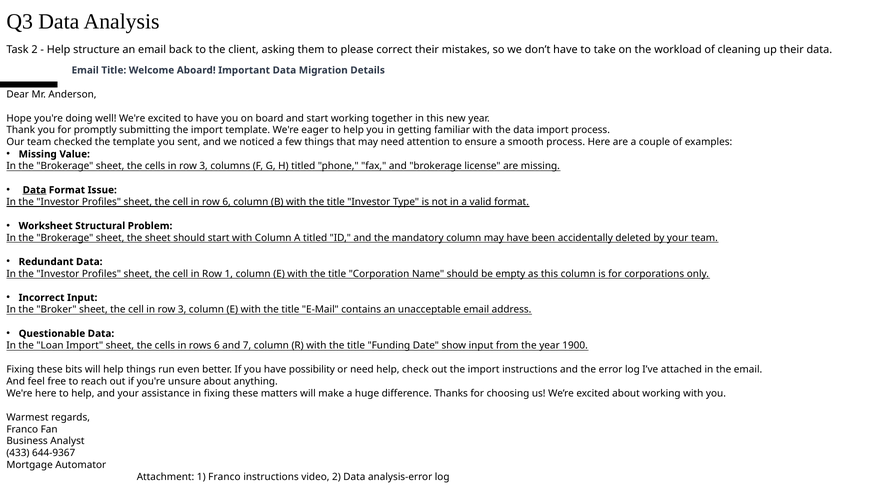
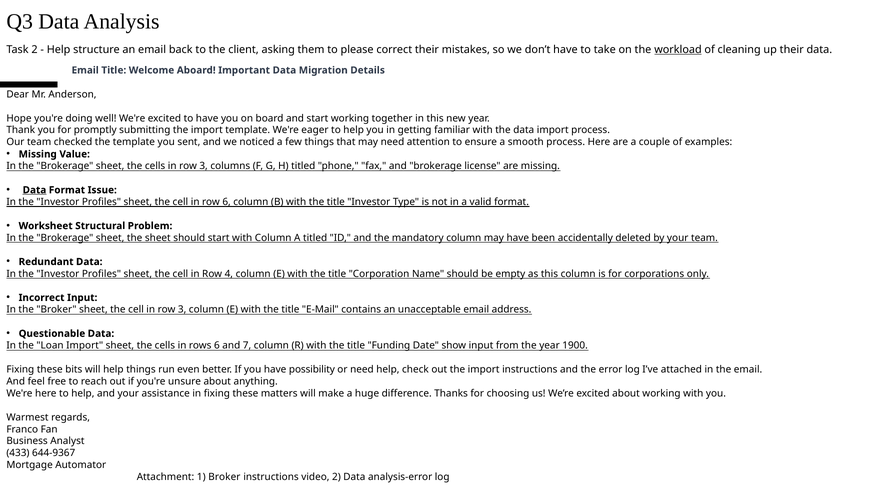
workload underline: none -> present (678, 50)
Row 1: 1 -> 4 (229, 274)
1 Franco: Franco -> Broker (224, 477)
